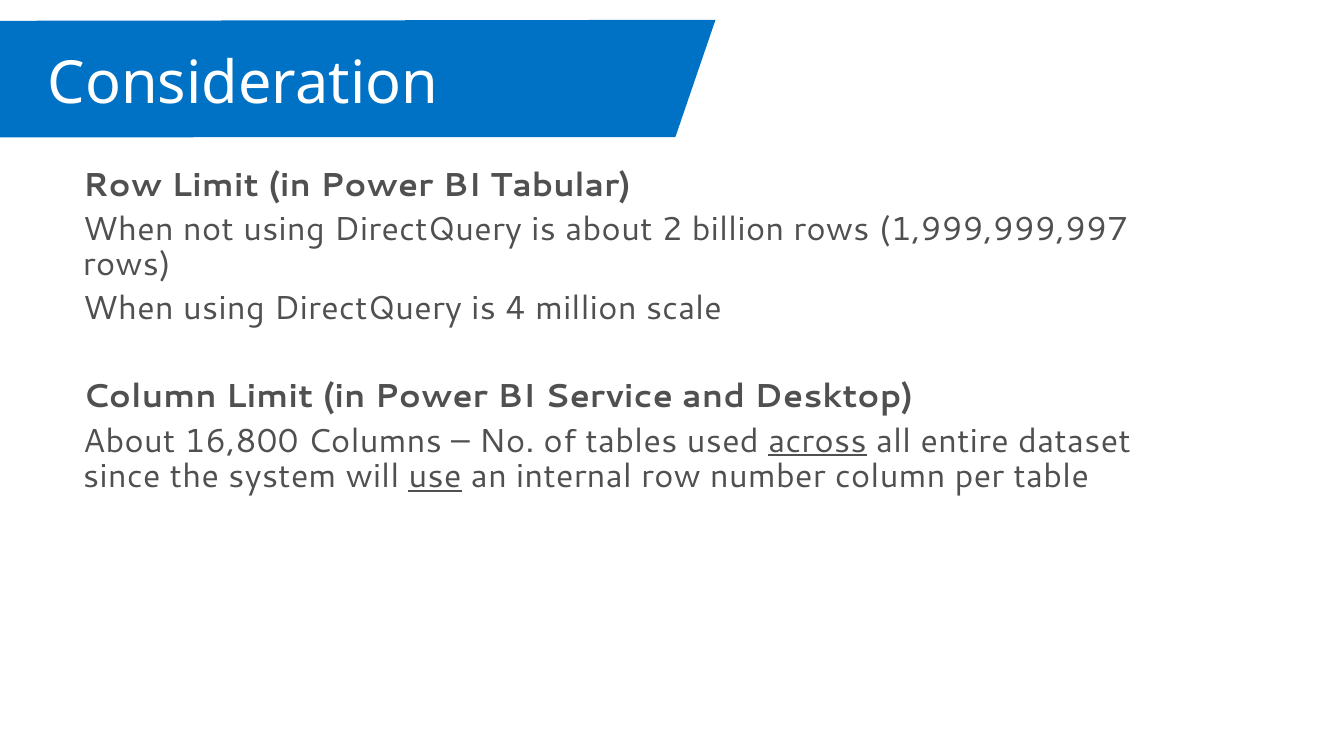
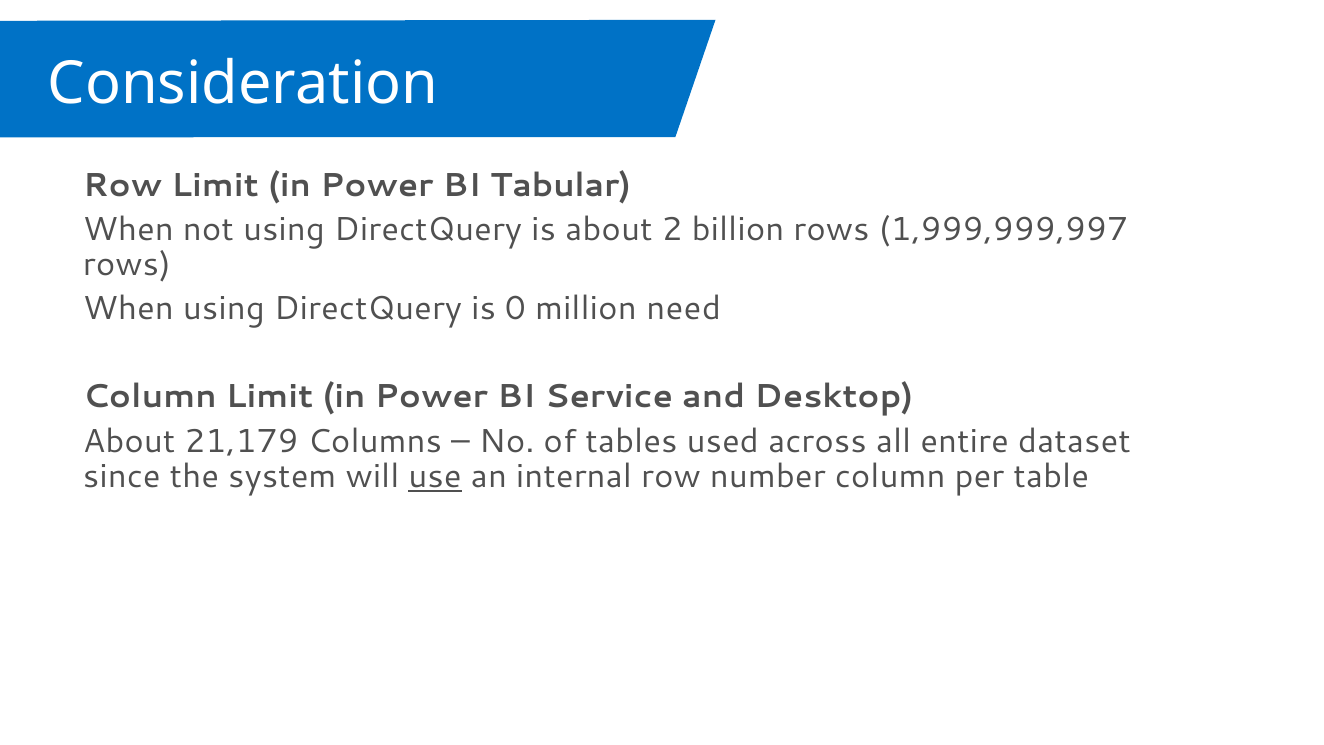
4: 4 -> 0 (515, 309)
scale: scale -> need (684, 309)
16,800: 16,800 -> 21,179 (241, 441)
across underline: present -> none (817, 441)
